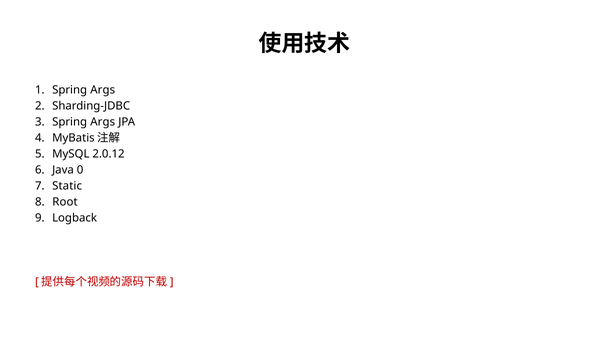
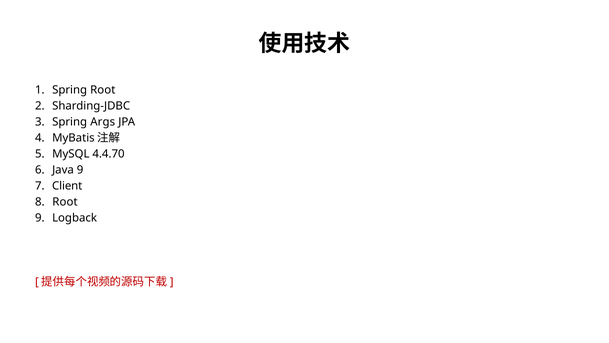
Args: Args -> Root (103, 90)
2.0.12: 2.0.12 -> 4.4.70 (109, 154)
Java 0: 0 -> 9 (80, 170)
Static: Static -> Client (67, 186)
